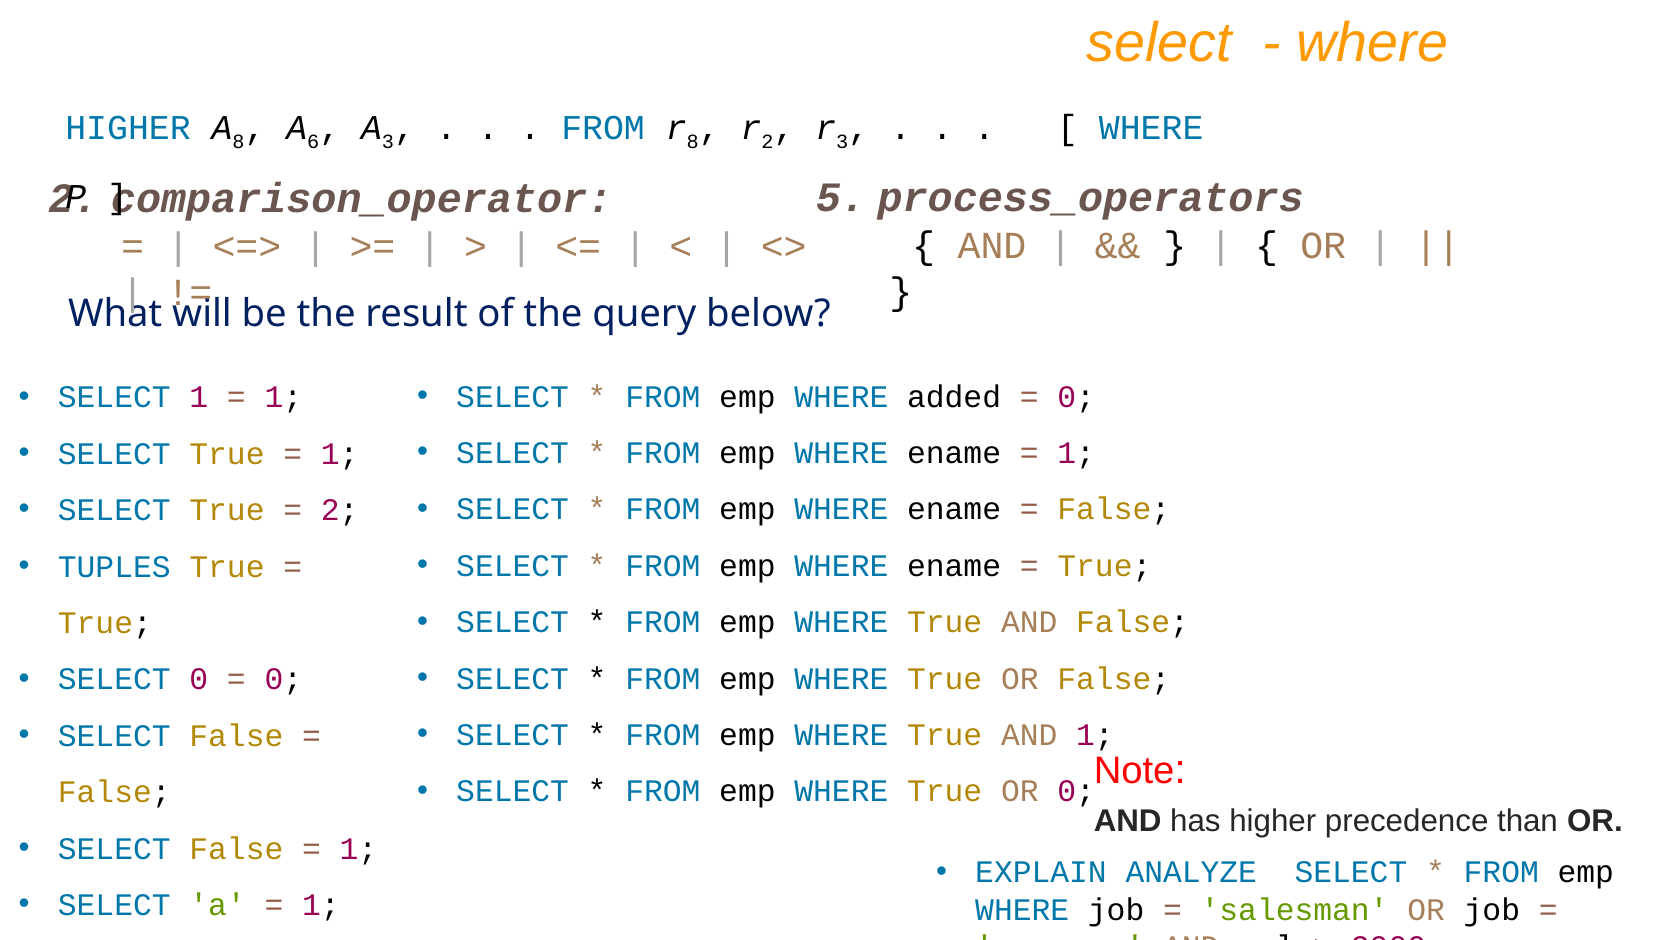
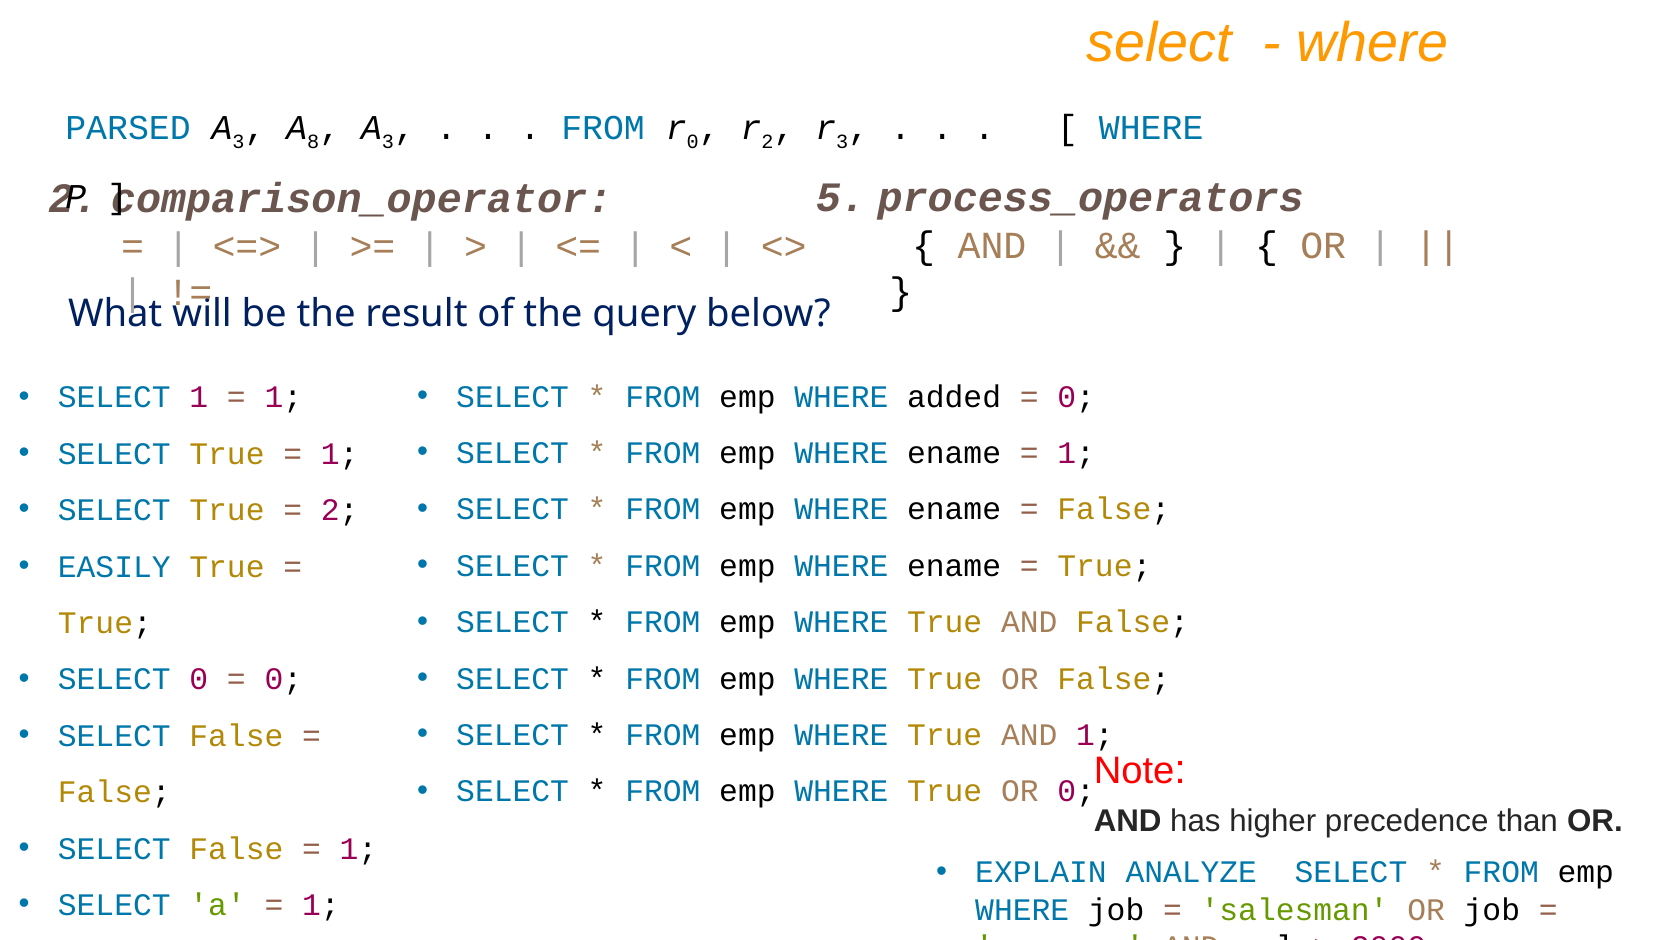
HIGHER: HIGHER -> PARSED (128, 128)
8: 8 -> 3 (239, 142)
6: 6 -> 8 (313, 142)
8: 8 -> 0 (693, 142)
TUPLES: TUPLES -> EASILY (114, 566)
